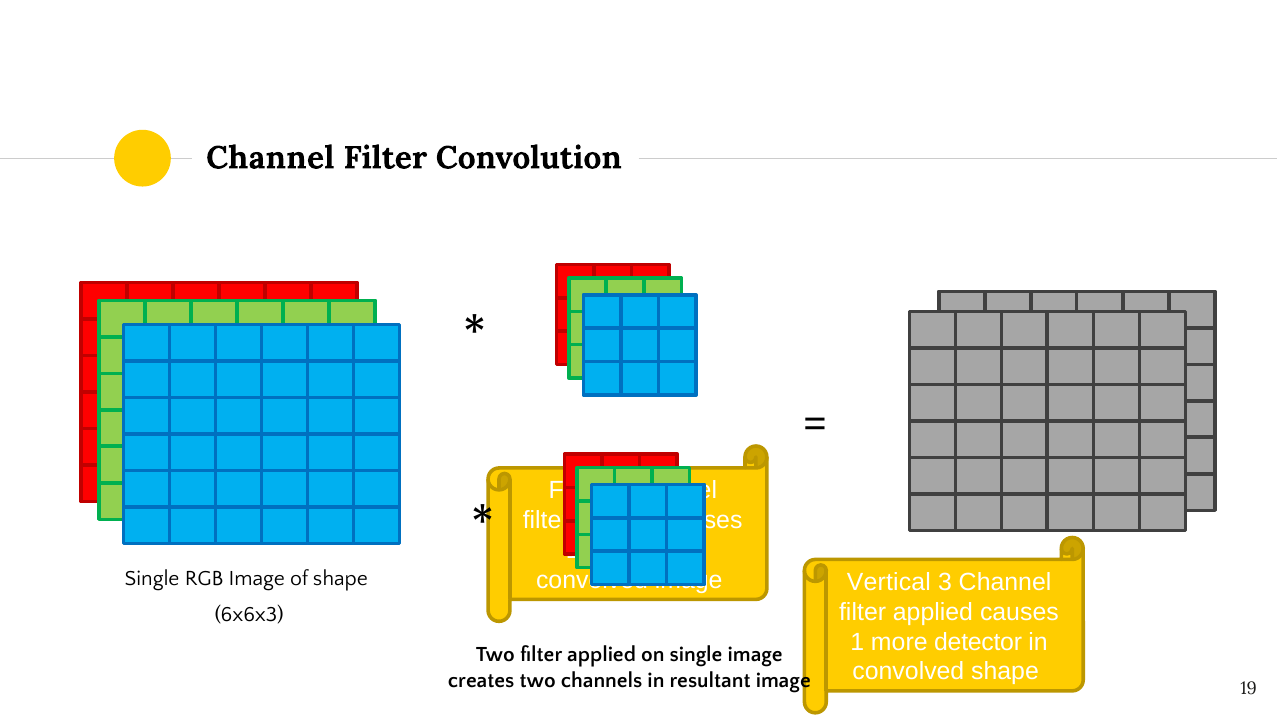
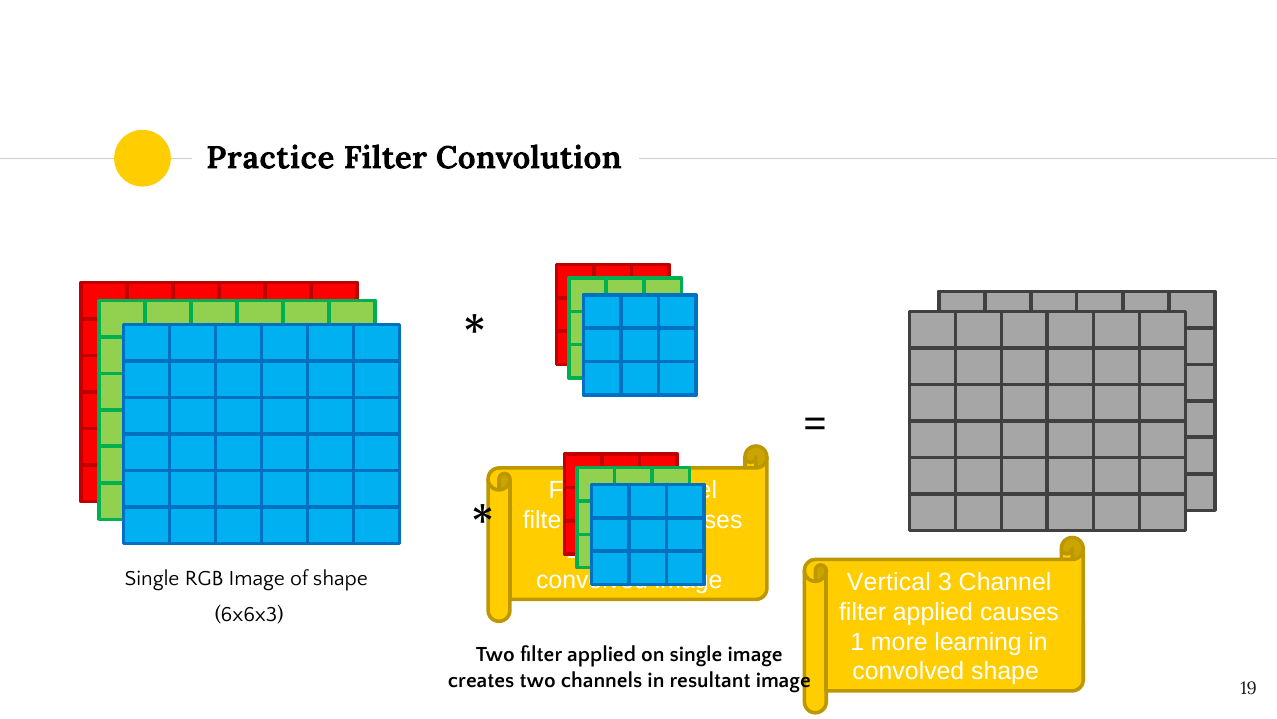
Channel: Channel -> Practice (270, 158)
detector: detector -> learning (978, 641)
